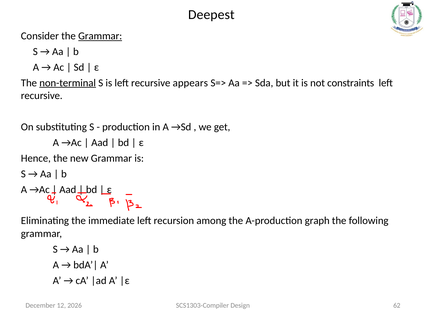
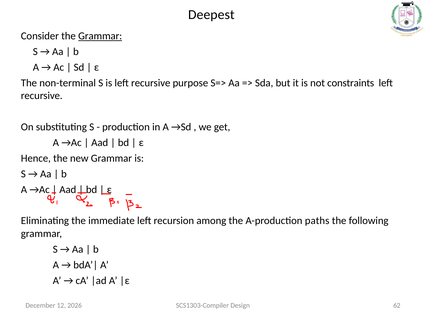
non-terminal underline: present -> none (68, 83)
appears: appears -> purpose (190, 83)
graph: graph -> paths (317, 220)
